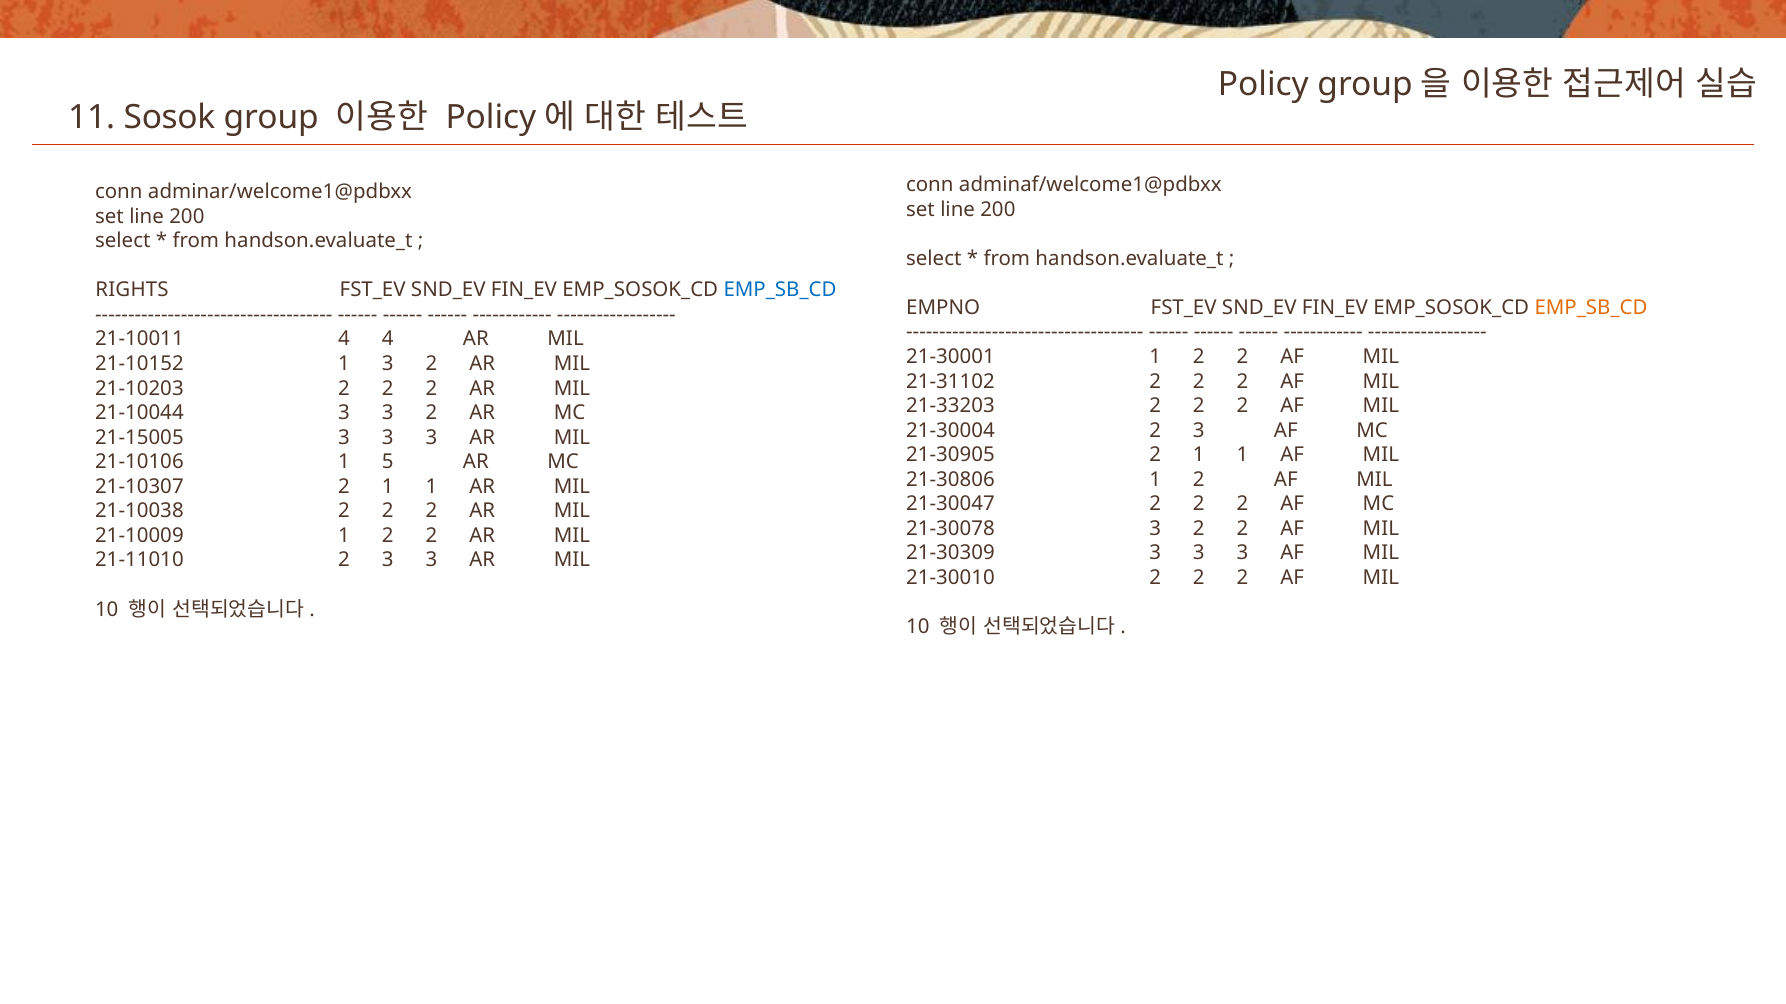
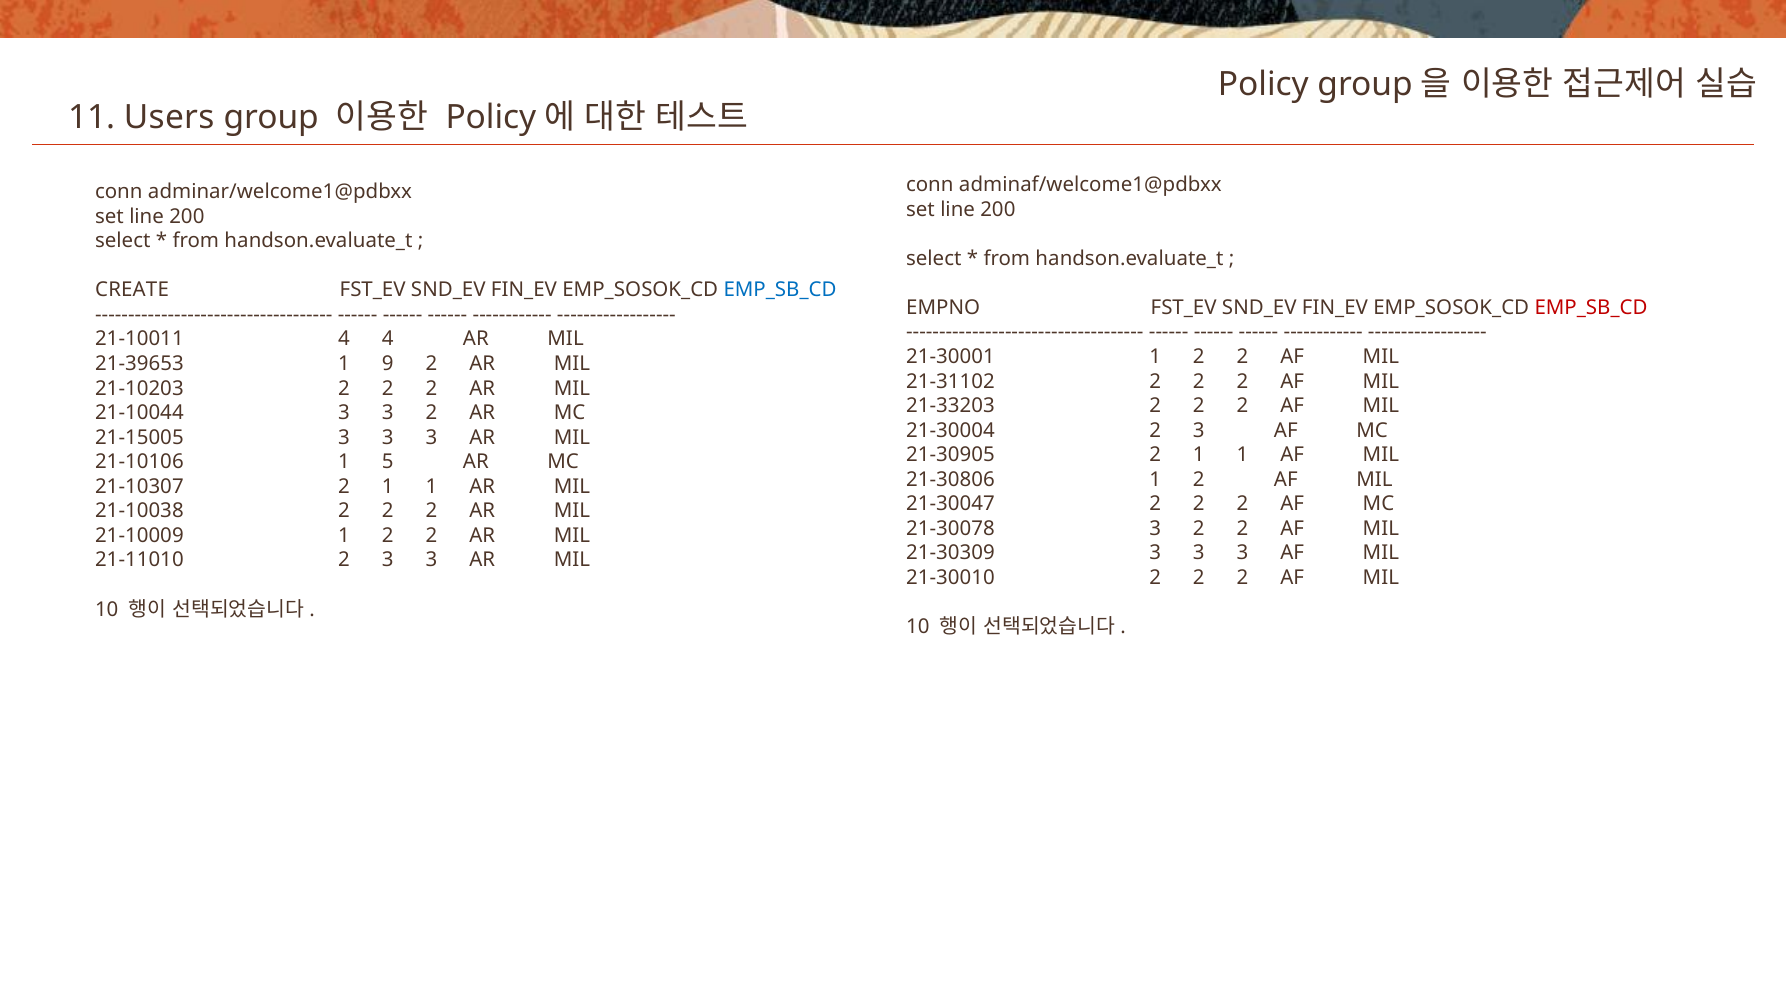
Sosok: Sosok -> Users (169, 118)
RIGHTS: RIGHTS -> CREATE (132, 290)
EMP_SB_CD colour: orange -> red (1591, 308)
21-10152: 21-10152 -> 21-39653 (139, 364)
1 3: 3 -> 9 (388, 364)
